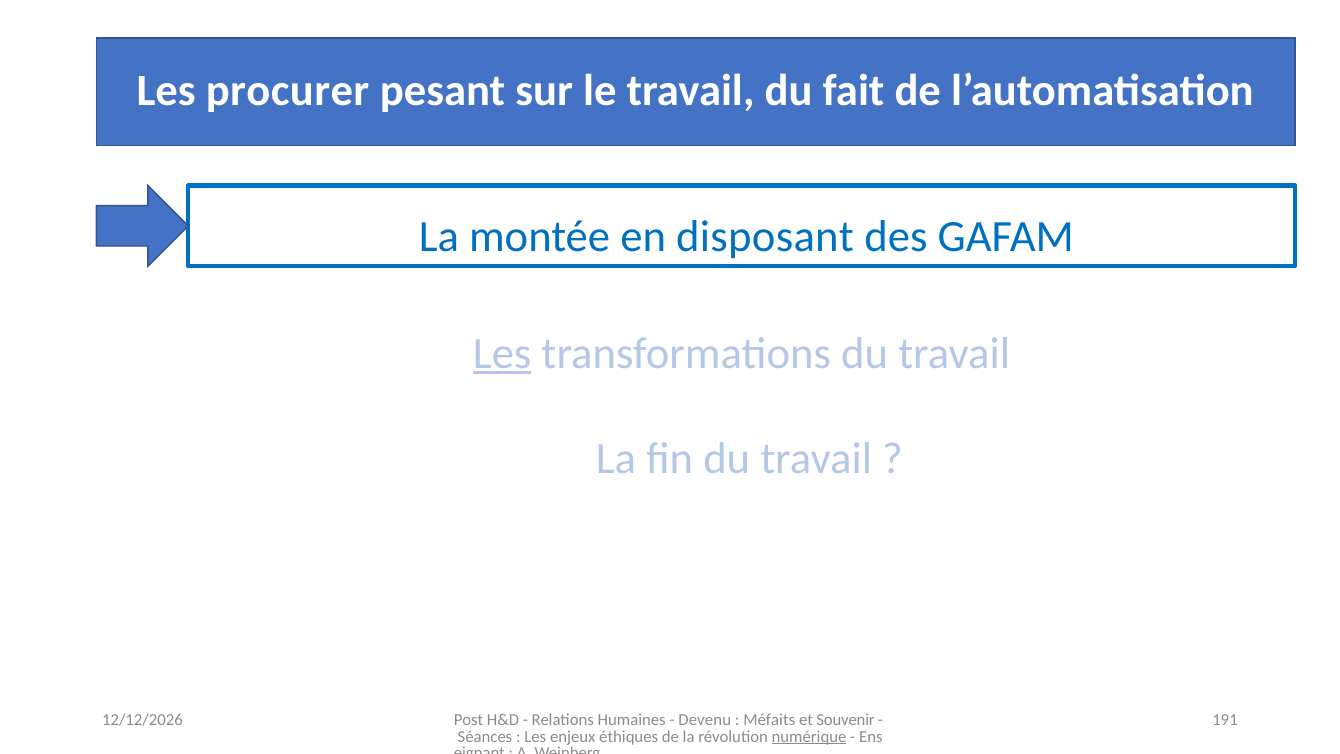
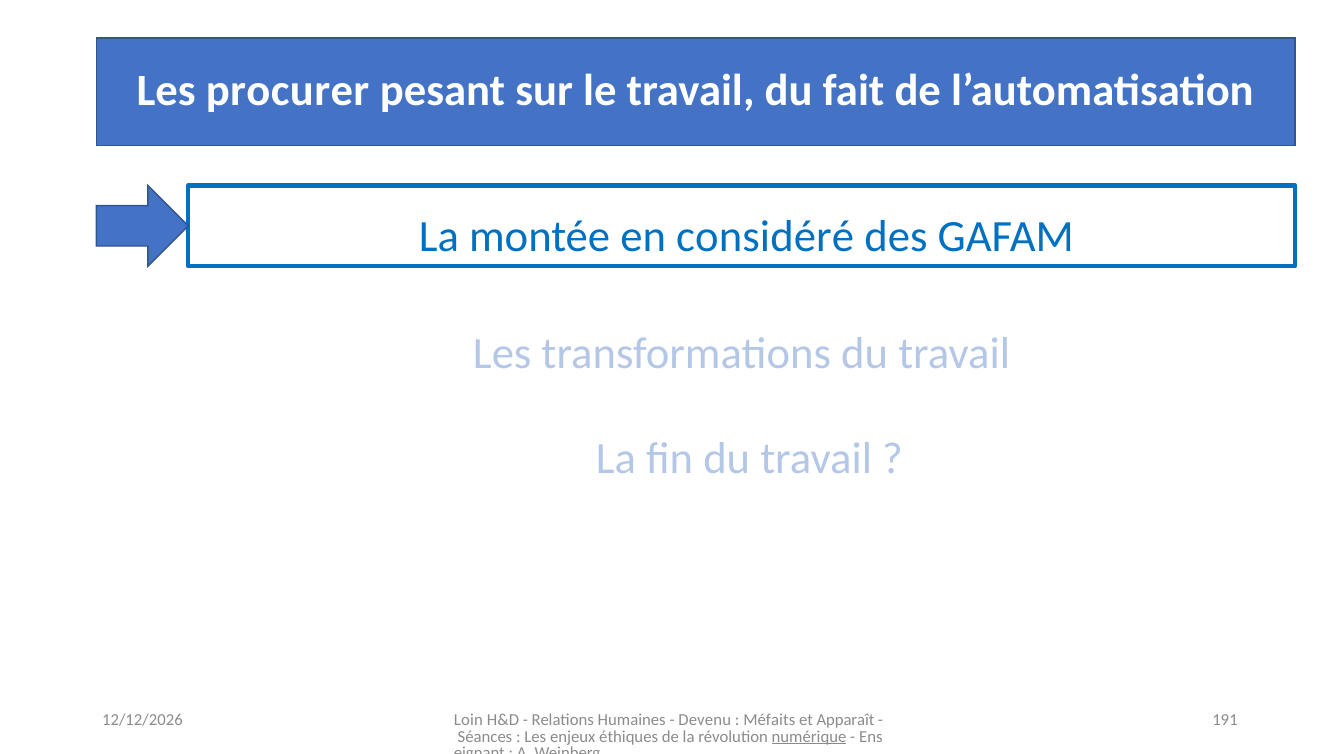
disposant: disposant -> considéré (765, 237)
Les underline: present -> none (502, 354)
Post: Post -> Loin (468, 720)
Souvenir: Souvenir -> Apparaît (846, 720)
